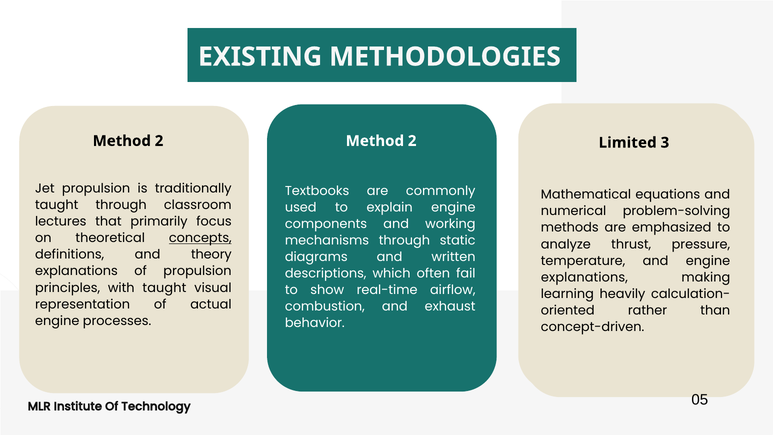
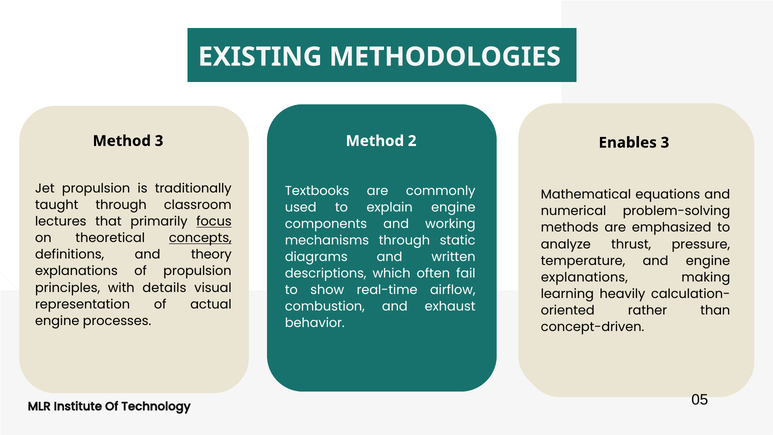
2: 2 -> 3 (159, 141)
Limited: Limited -> Enables (628, 143)
focus underline: none -> present (214, 222)
with taught: taught -> details (164, 288)
